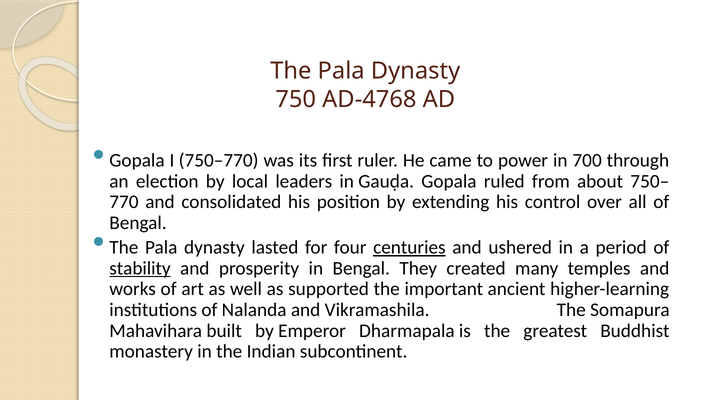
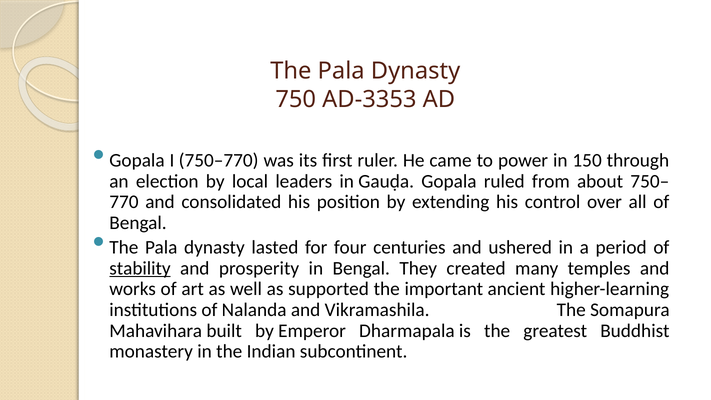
AD-4768: AD-4768 -> AD-3353 (369, 99)
700: 700 -> 150 (587, 160)
centuries underline: present -> none (409, 248)
